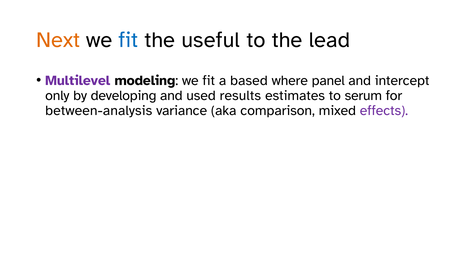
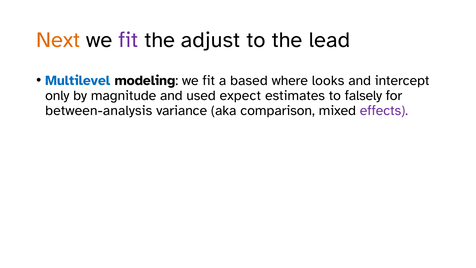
fit colour: blue -> purple (128, 40)
useful: useful -> adjust (211, 40)
Multilevel colour: purple -> blue (78, 80)
panel: panel -> looks (328, 80)
developing: developing -> magnitude (124, 95)
results: results -> expect (240, 95)
serum: serum -> falsely (363, 95)
